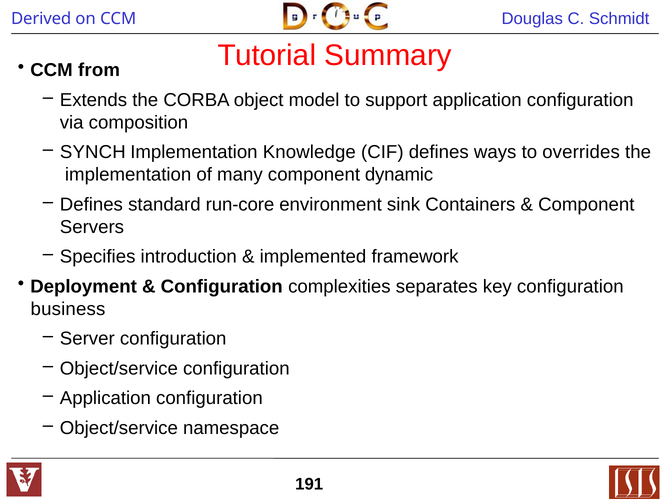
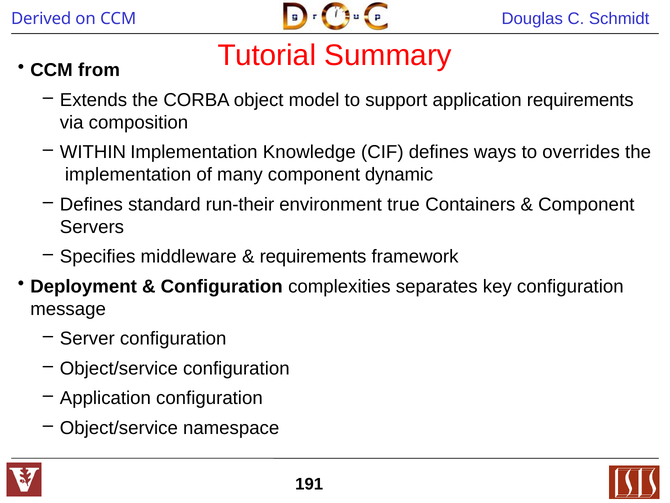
support application configuration: configuration -> requirements (580, 100)
SYNCH: SYNCH -> WITHIN (93, 152)
run-core: run-core -> run-their (240, 204)
sink: sink -> true (403, 204)
introduction: introduction -> middleware (189, 256)
implemented: implemented -> requirements (313, 256)
business: business -> message (68, 309)
